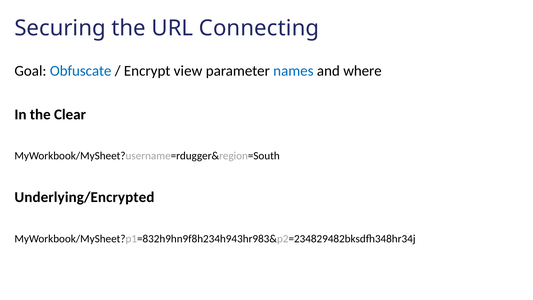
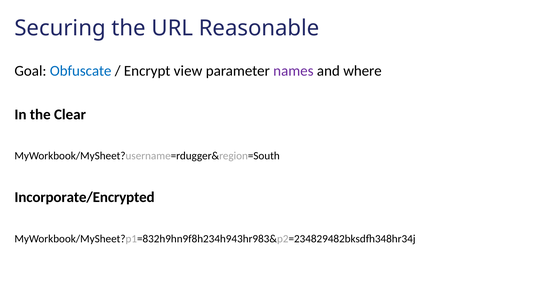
Connecting: Connecting -> Reasonable (259, 28)
names colour: blue -> purple (293, 71)
Underlying/Encrypted: Underlying/Encrypted -> Incorporate/Encrypted (85, 197)
